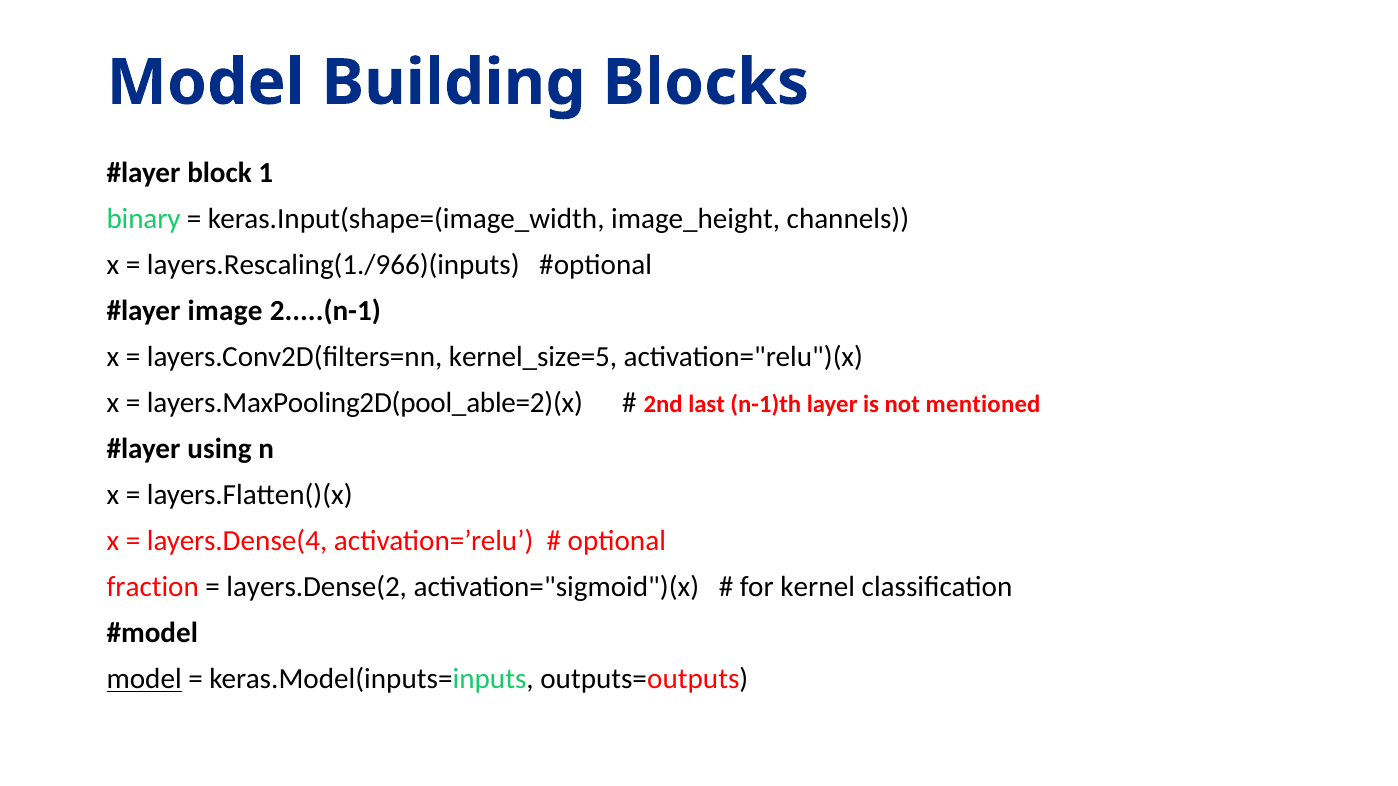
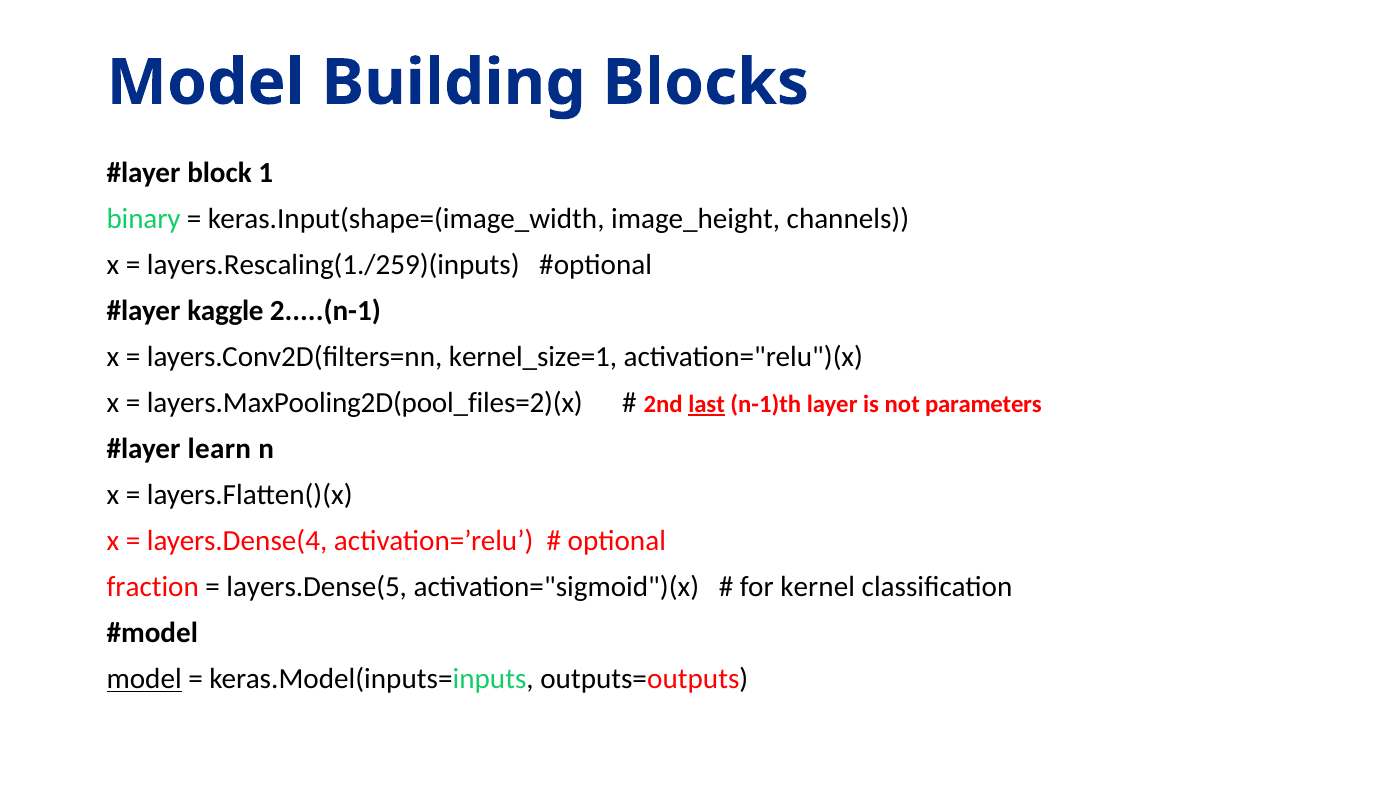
layers.Rescaling(1./966)(inputs: layers.Rescaling(1./966)(inputs -> layers.Rescaling(1./259)(inputs (333, 265)
image: image -> kaggle (225, 311)
kernel_size=5: kernel_size=5 -> kernel_size=1 (533, 357)
layers.MaxPooling2D(pool_able=2)(x: layers.MaxPooling2D(pool_able=2)(x -> layers.MaxPooling2D(pool_files=2)(x (365, 403)
last underline: none -> present (707, 405)
mentioned: mentioned -> parameters (983, 405)
using: using -> learn (219, 449)
layers.Dense(2: layers.Dense(2 -> layers.Dense(5 (317, 587)
